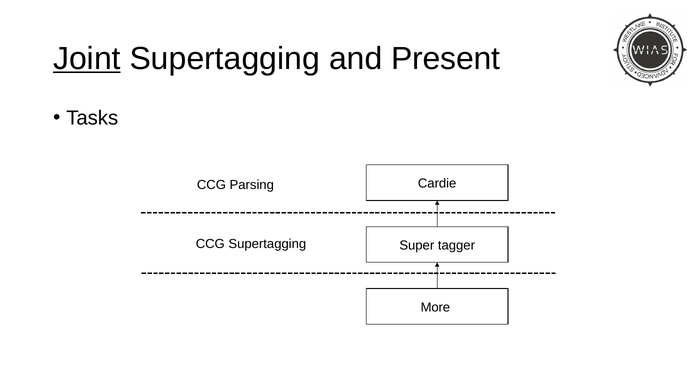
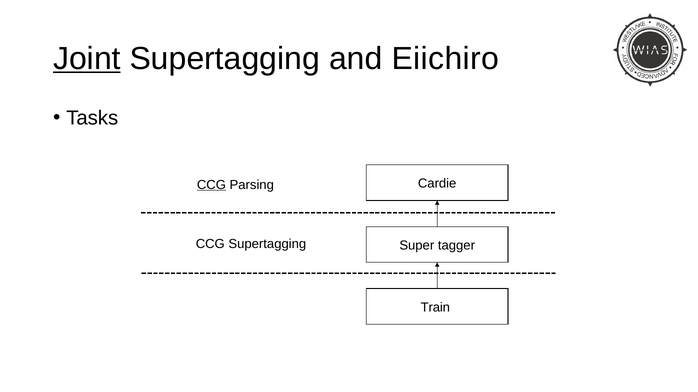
Present: Present -> Eiichiro (445, 59)
CCG underline: none -> present (211, 185)
More: More -> Train (435, 308)
